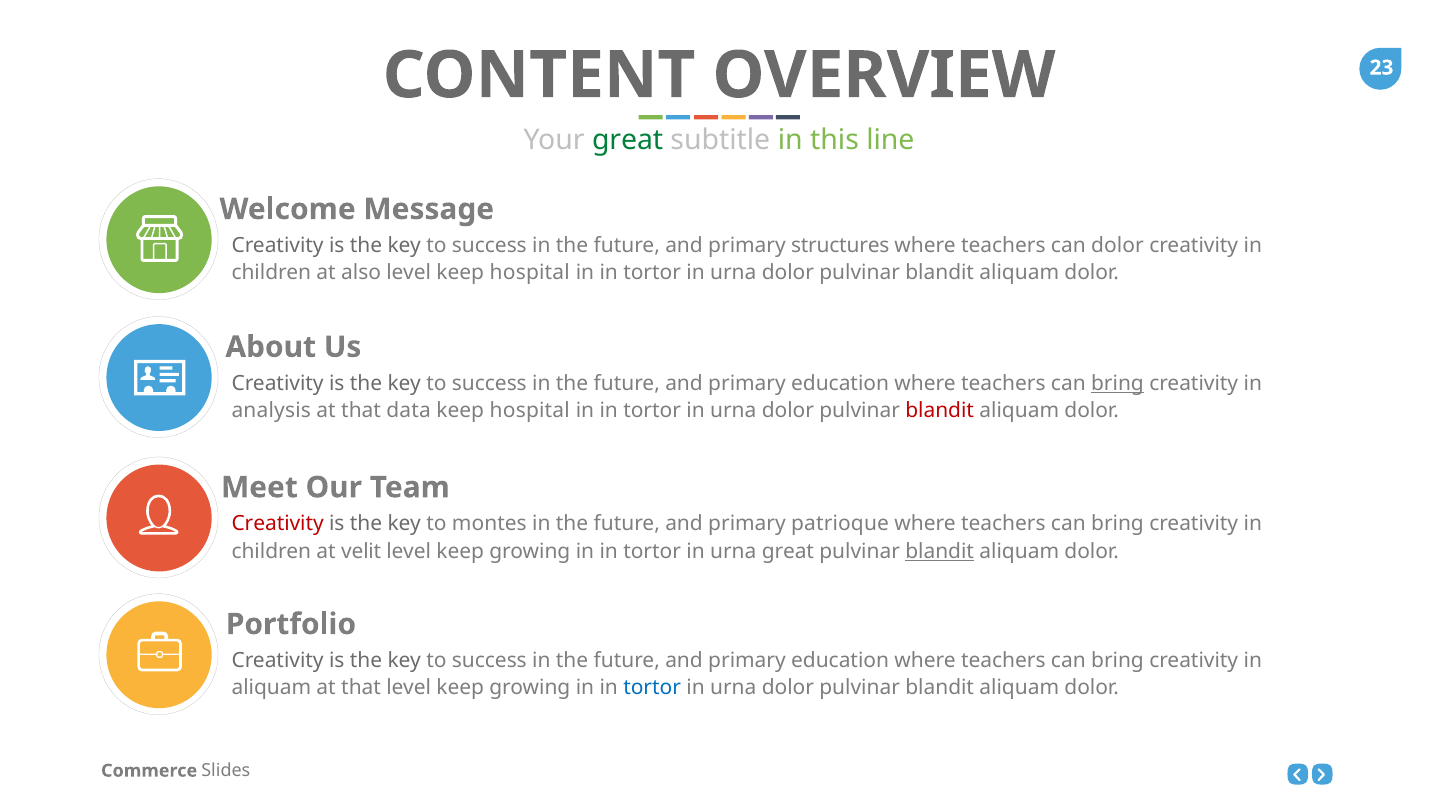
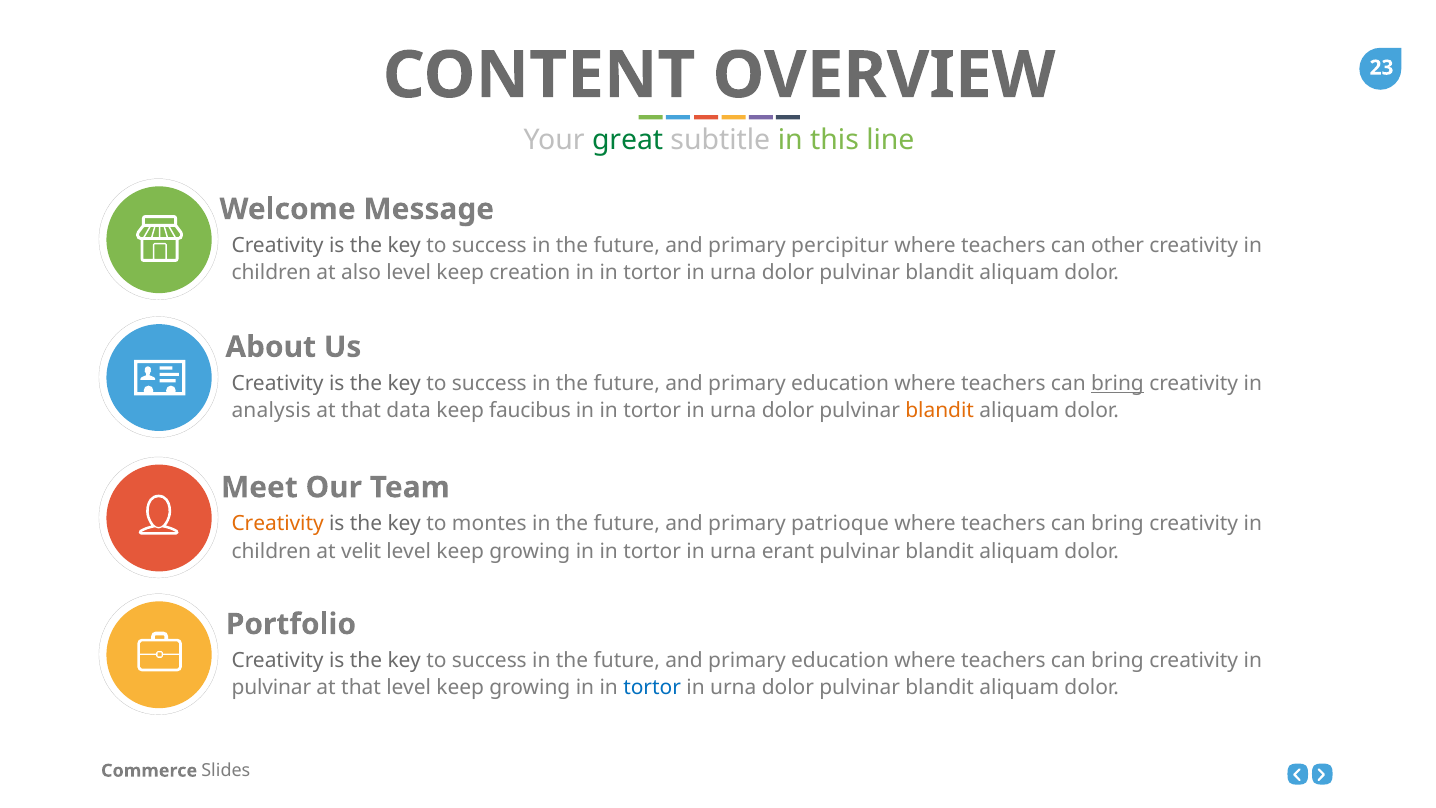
structures: structures -> percipitur (840, 245)
can dolor: dolor -> other (1118, 245)
level keep hospital: hospital -> creation (530, 273)
hospital: hospital -> faucibus (530, 411)
blandit colour: red -> orange (940, 411)
Creativity colour: red -> orange (278, 524)
urna great: great -> erant (788, 551)
blandit underline: present -> none (940, 551)
aliquam: aliquam -> pulvinar (271, 688)
